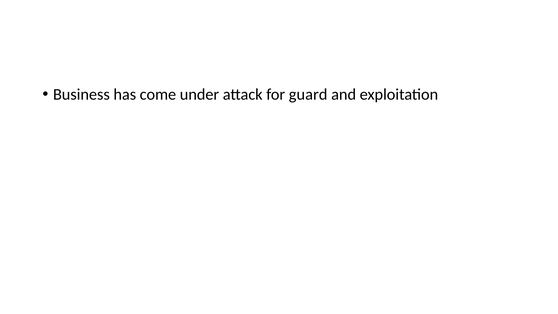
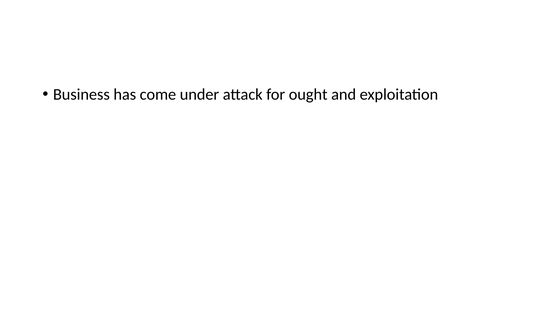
guard: guard -> ought (308, 94)
